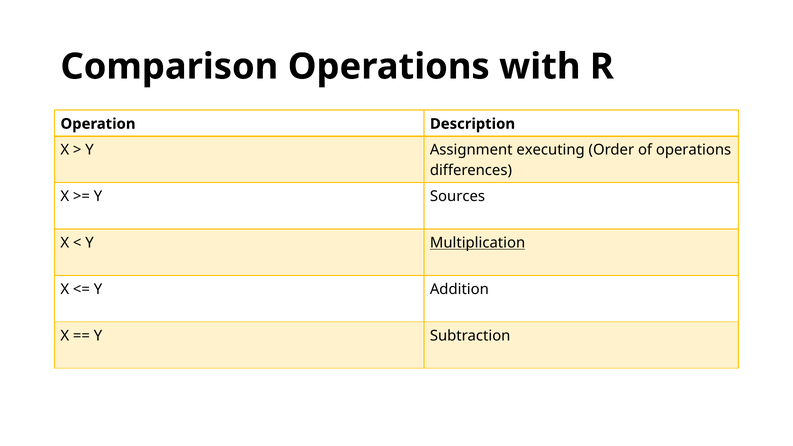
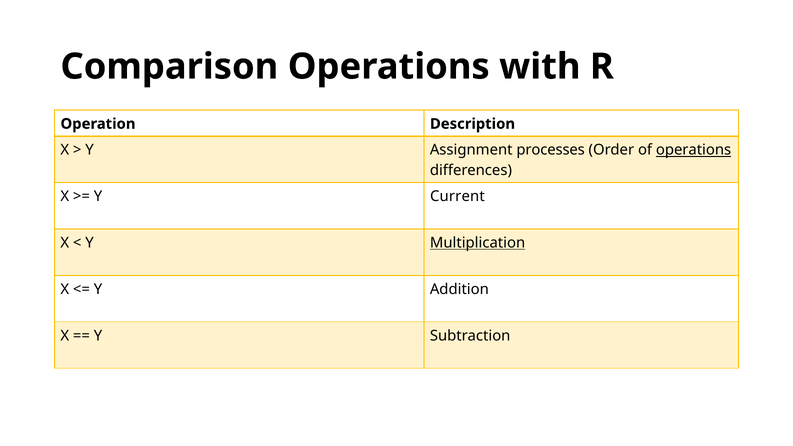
executing: executing -> processes (551, 150)
operations underline: none -> present (694, 150)
Sources: Sources -> Current (457, 197)
